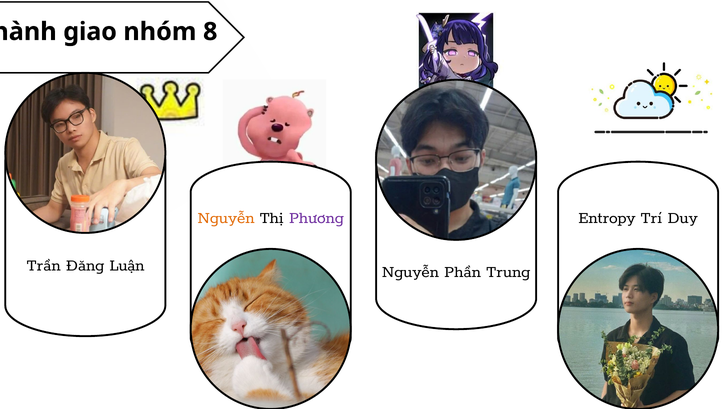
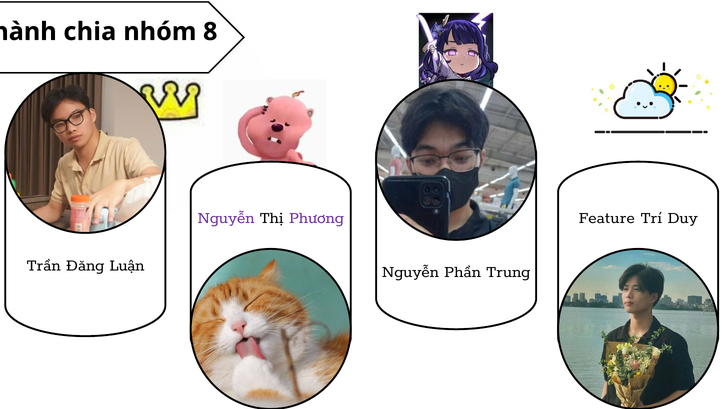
giao: giao -> chia (90, 32)
Nguyễn colour: orange -> purple (226, 218)
Entropy: Entropy -> Feature (607, 218)
